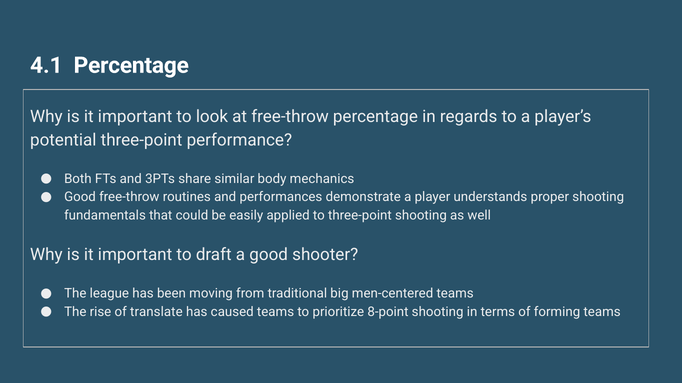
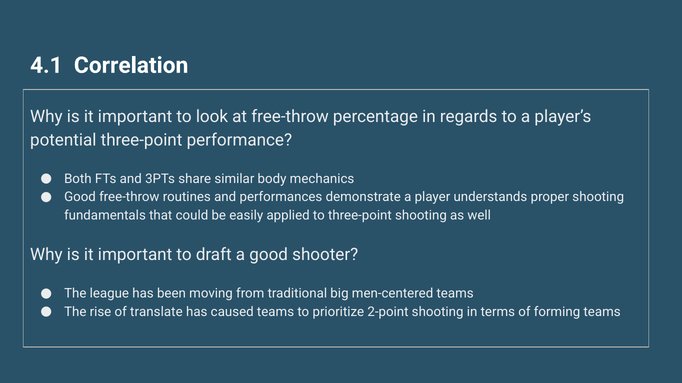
4.1 Percentage: Percentage -> Correlation (131, 65)
8-point: 8-point -> 2-point (388, 312)
